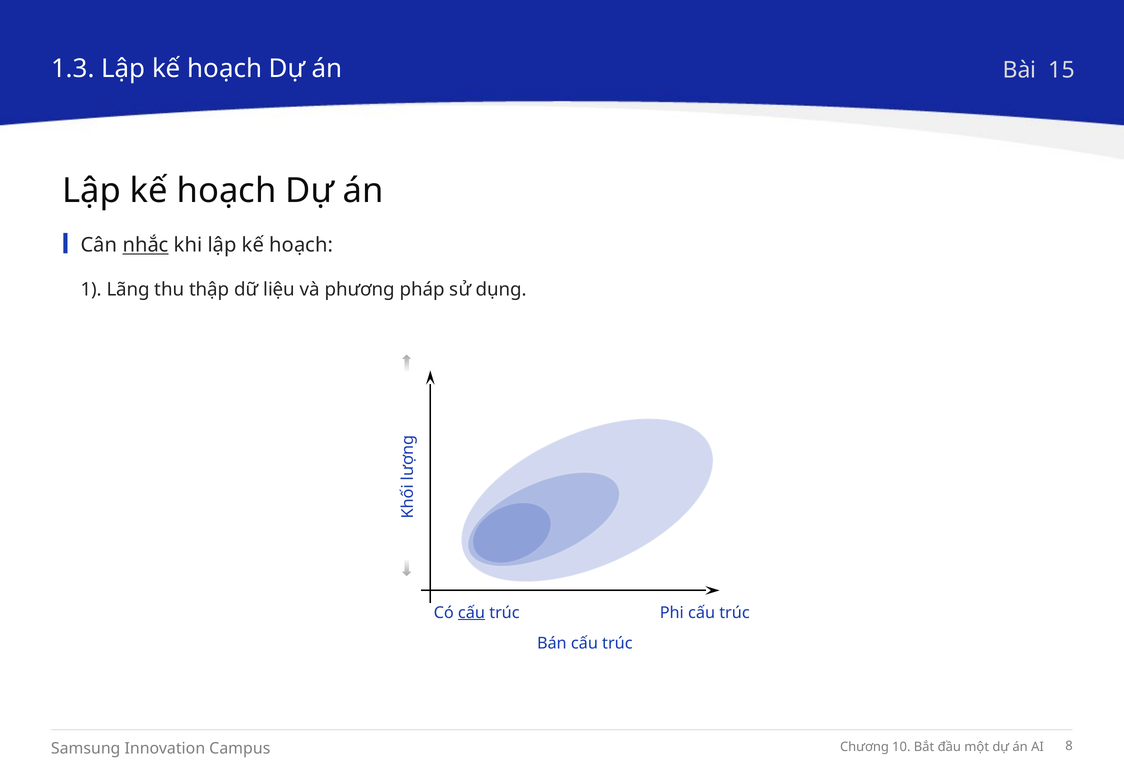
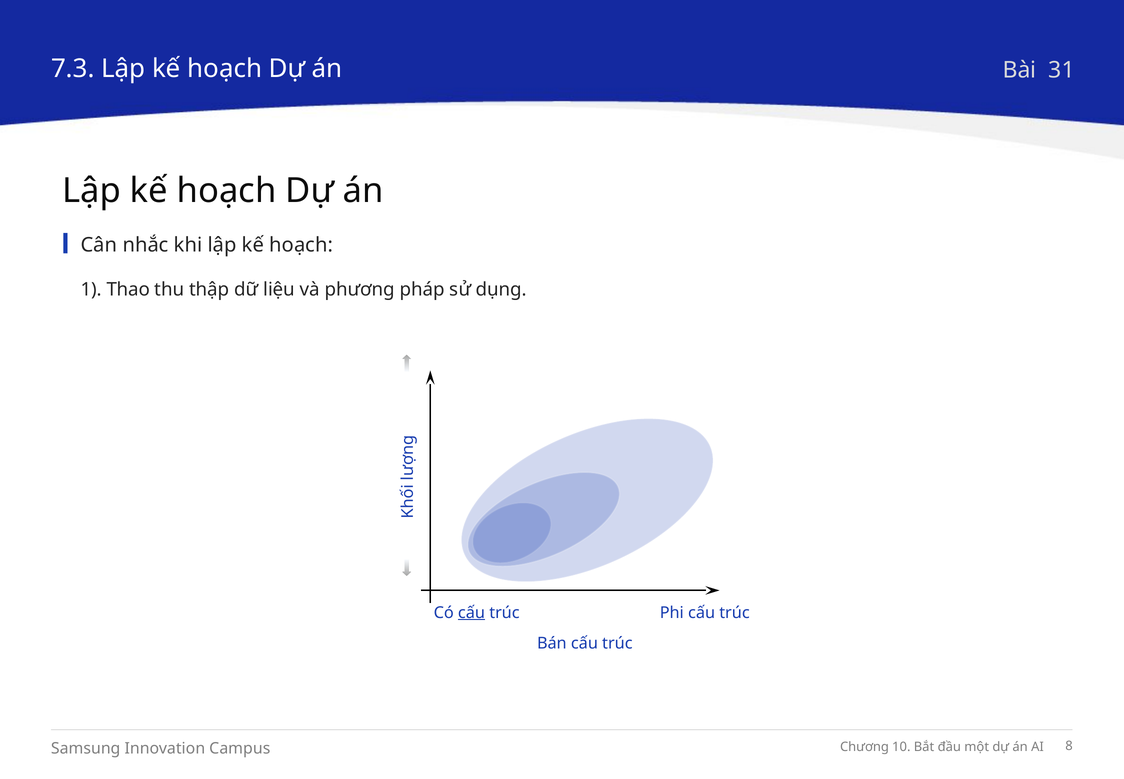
1.3: 1.3 -> 7.3 (73, 68)
15: 15 -> 31 (1062, 70)
nhắc underline: present -> none (146, 245)
Lãng: Lãng -> Thao (128, 289)
